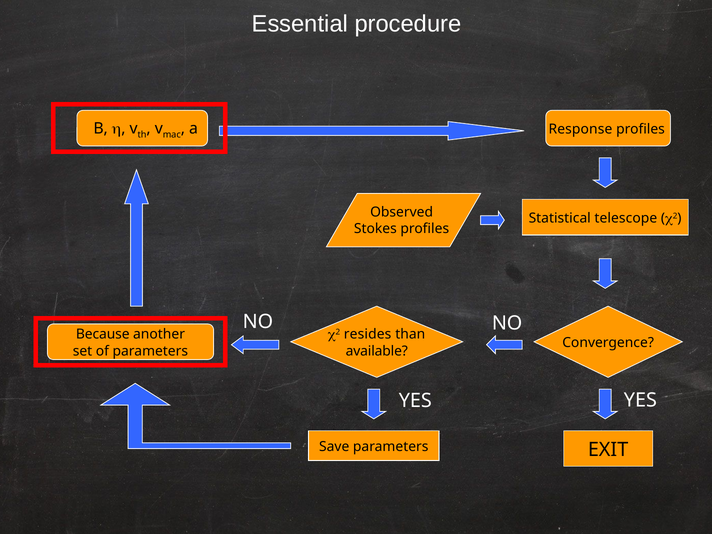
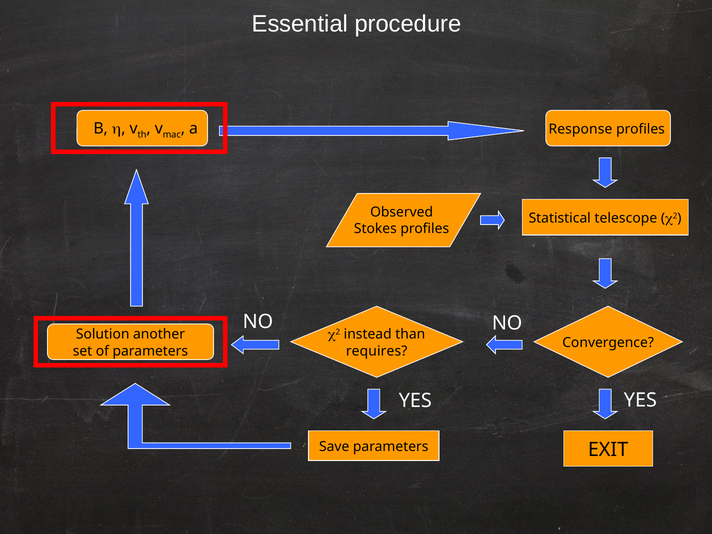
resides: resides -> instead (368, 334)
Because: Because -> Solution (103, 334)
available: available -> requires (377, 351)
